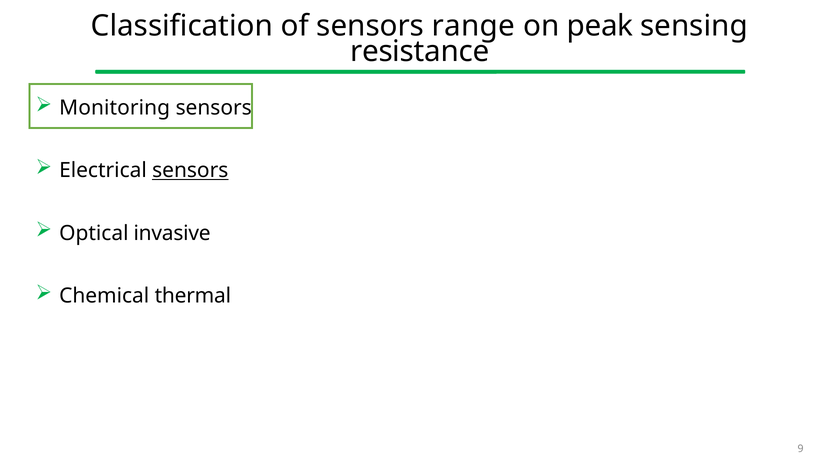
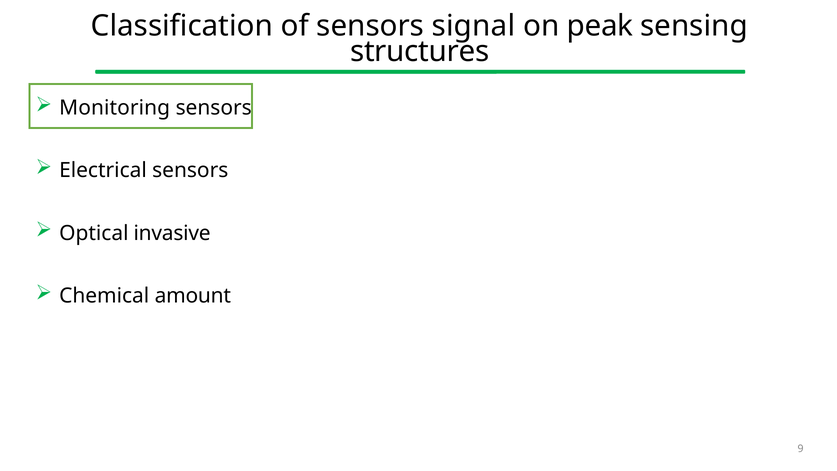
range: range -> signal (474, 26)
resistance: resistance -> structures (420, 51)
sensors underline: present -> none (190, 170)
thermal: thermal -> amount (193, 296)
